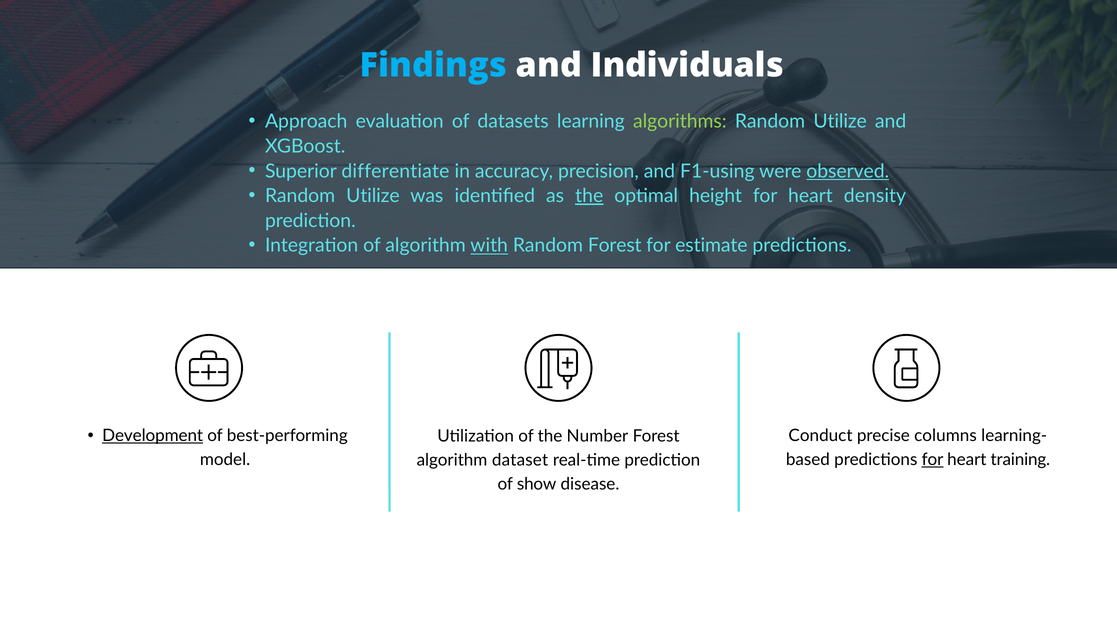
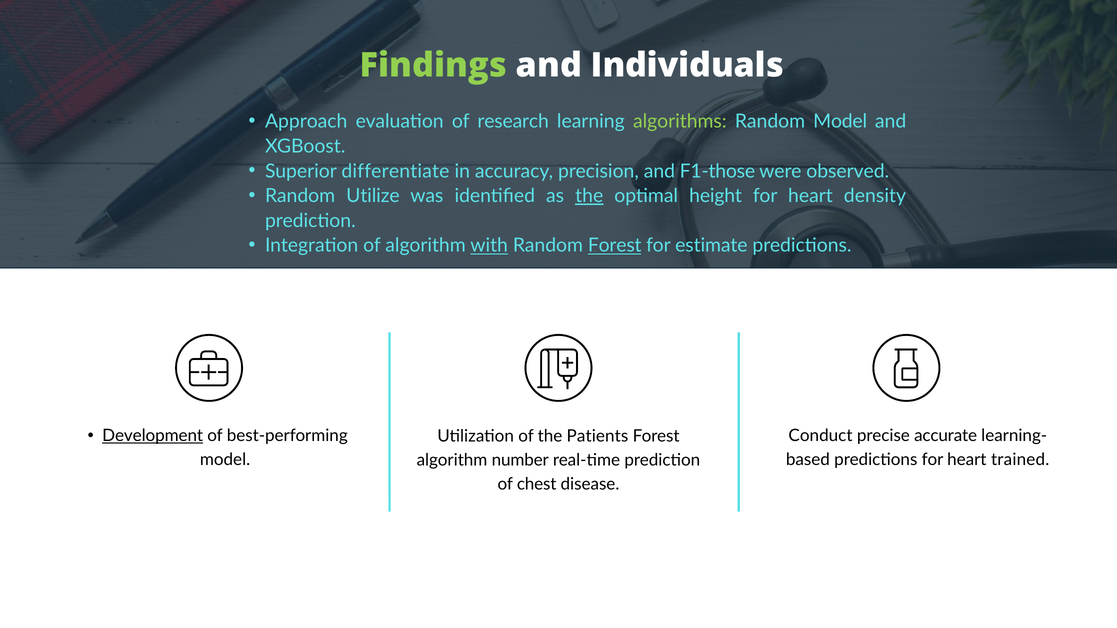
Findings colour: light blue -> light green (433, 66)
datasets: datasets -> research (513, 122)
Utilize: Utilize -> Model (840, 122)
F1-using: F1-using -> F1-those (717, 171)
observed underline: present -> none (848, 171)
Forest underline: none -> present (615, 246)
columns: columns -> accurate (946, 436)
Number: Number -> Patients (597, 436)
for underline: present -> none (933, 460)
training: training -> trained (1020, 460)
dataset: dataset -> number (520, 460)
show: show -> chest (537, 484)
